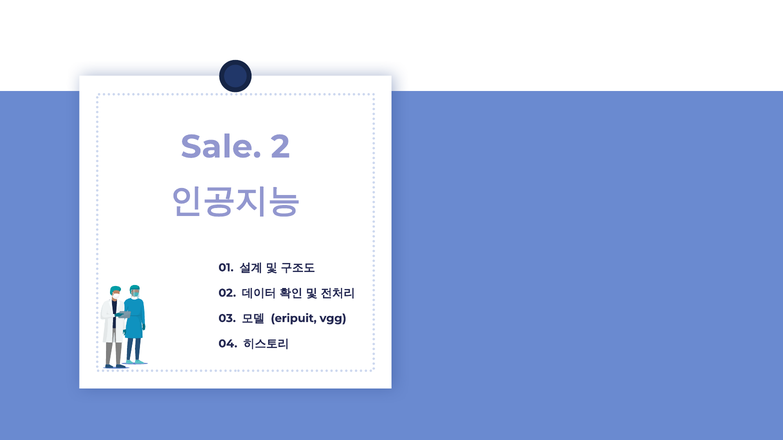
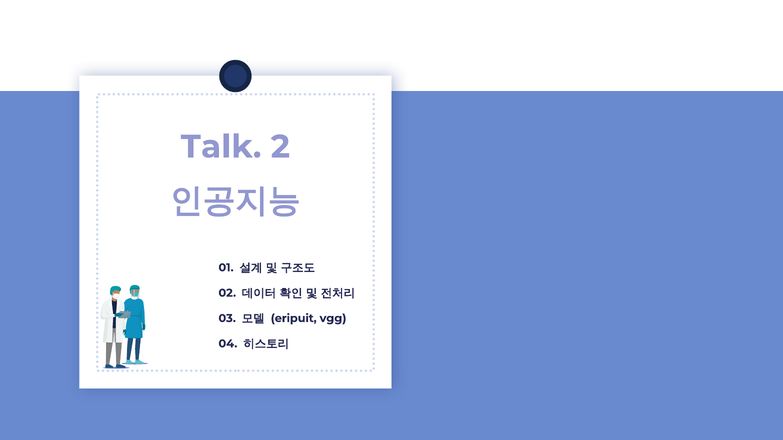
Sale: Sale -> Talk (221, 147)
